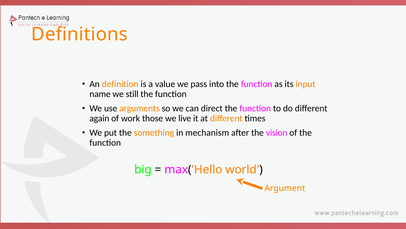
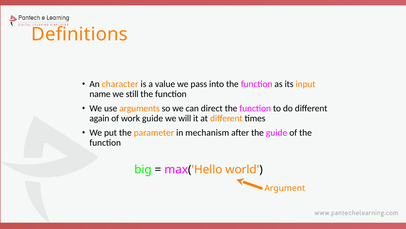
definition: definition -> character (120, 84)
work those: those -> guide (153, 118)
live: live -> will (185, 118)
something: something -> parameter (154, 132)
the vision: vision -> guide (277, 132)
